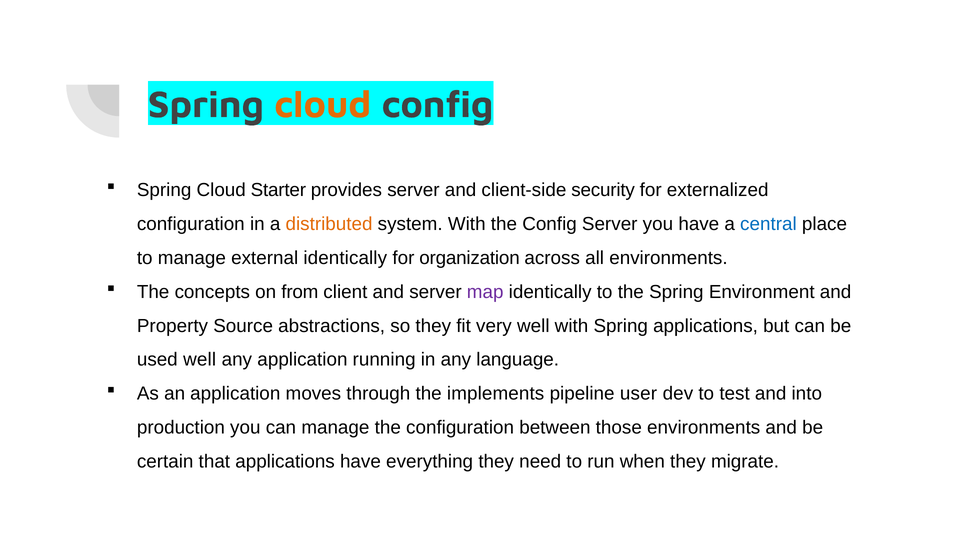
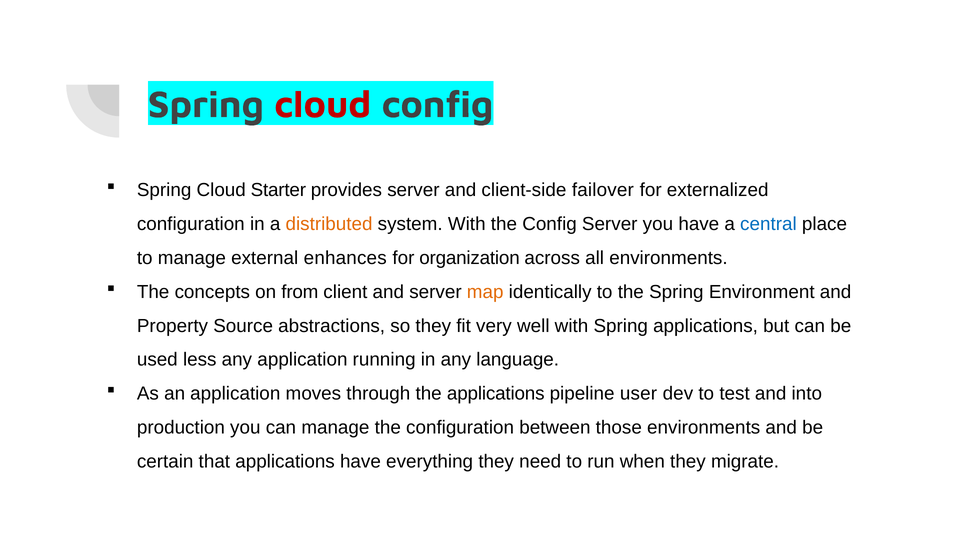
cloud colour: orange -> red (323, 105)
security: security -> failover (603, 190)
external identically: identically -> enhances (345, 258)
map colour: purple -> orange (485, 292)
used well: well -> less (200, 359)
the implements: implements -> applications (496, 393)
